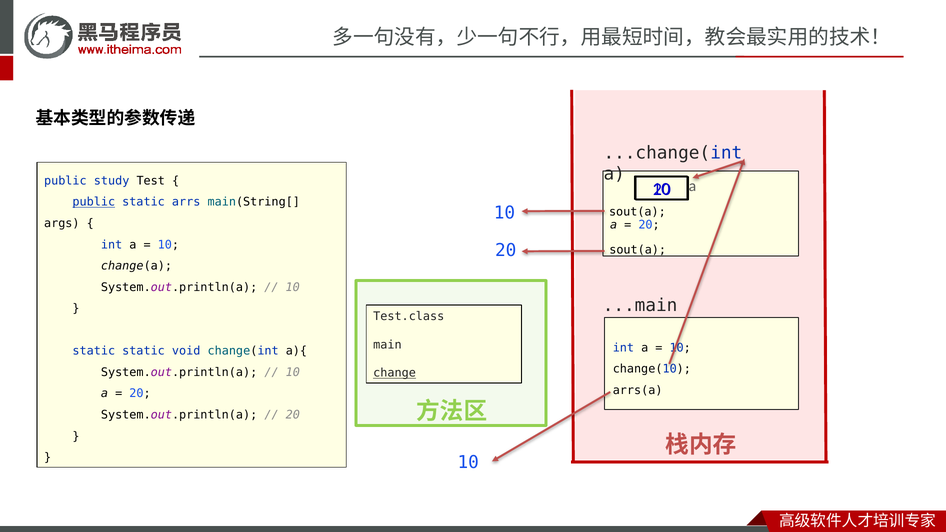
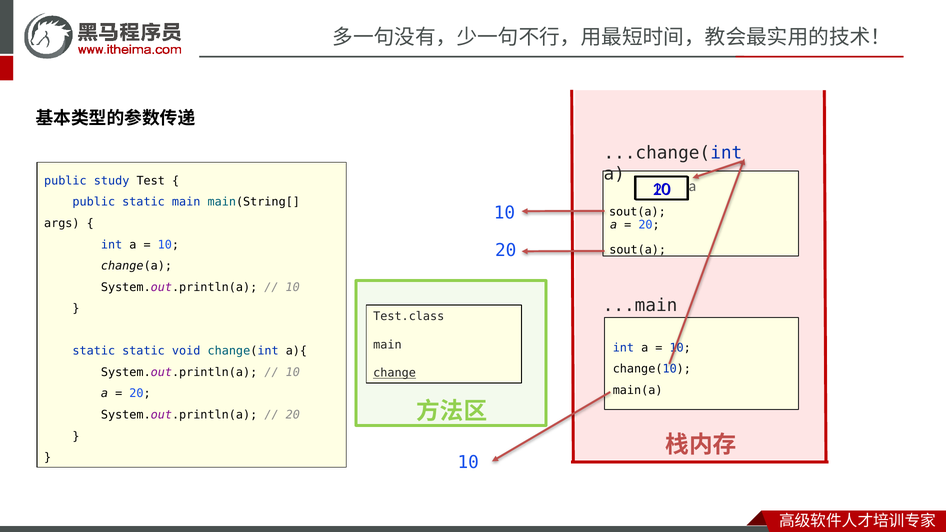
public underline: present -> none (94, 202)
static arrs: arrs -> main (186, 202)
arrs(a: arrs(a -> main(a (638, 390)
